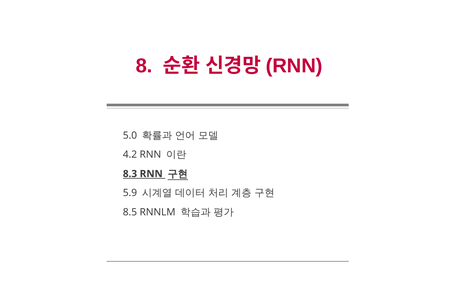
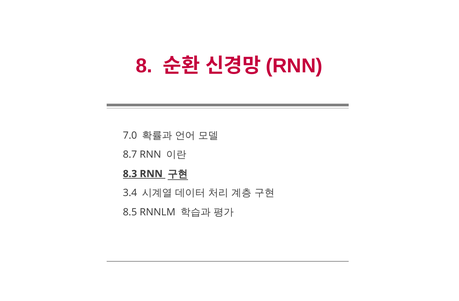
5.0: 5.0 -> 7.0 (130, 136)
4.2: 4.2 -> 8.7 (130, 155)
5.9: 5.9 -> 3.4 (130, 193)
